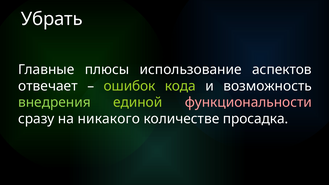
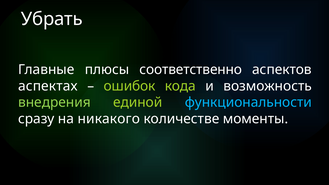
использование: использование -> соответственно (191, 70)
отвечает: отвечает -> аспектах (48, 86)
функциональности colour: pink -> light blue (248, 103)
просадка: просадка -> моменты (256, 119)
